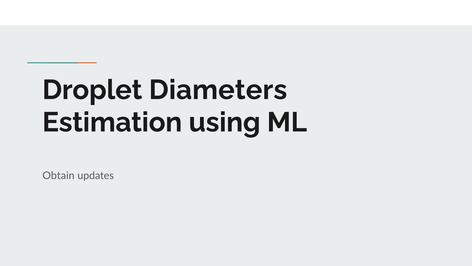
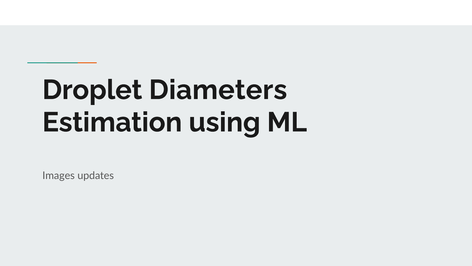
Obtain: Obtain -> Images (59, 175)
